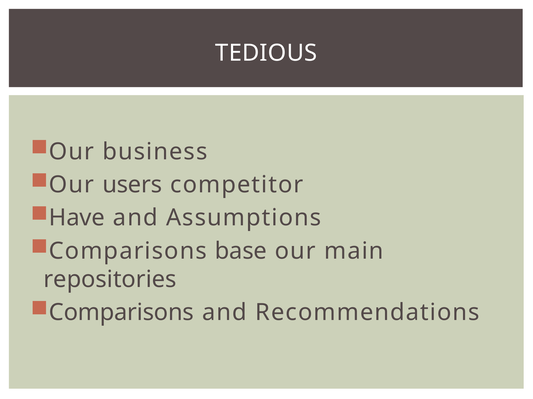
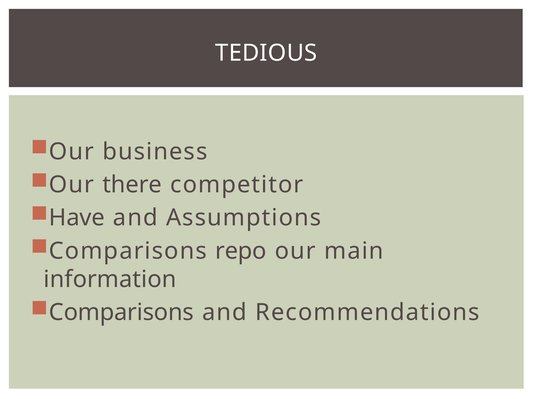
users: users -> there (132, 185)
base: base -> repo (241, 251)
repositories: repositories -> information (110, 280)
